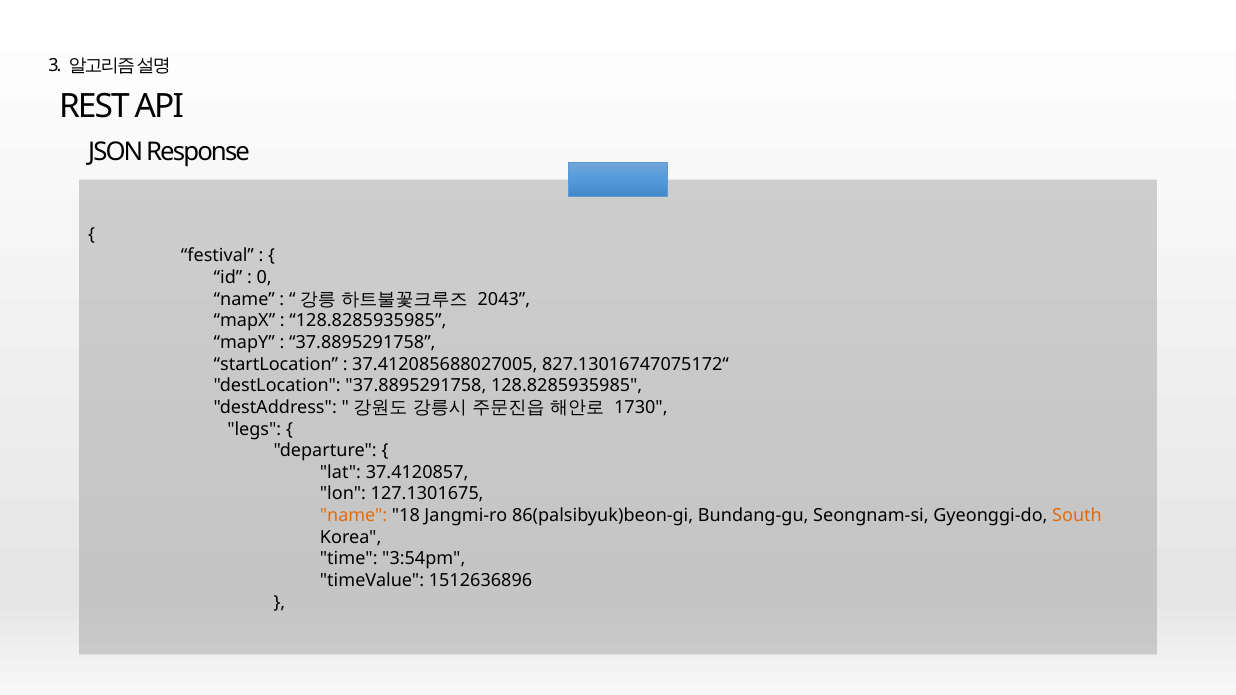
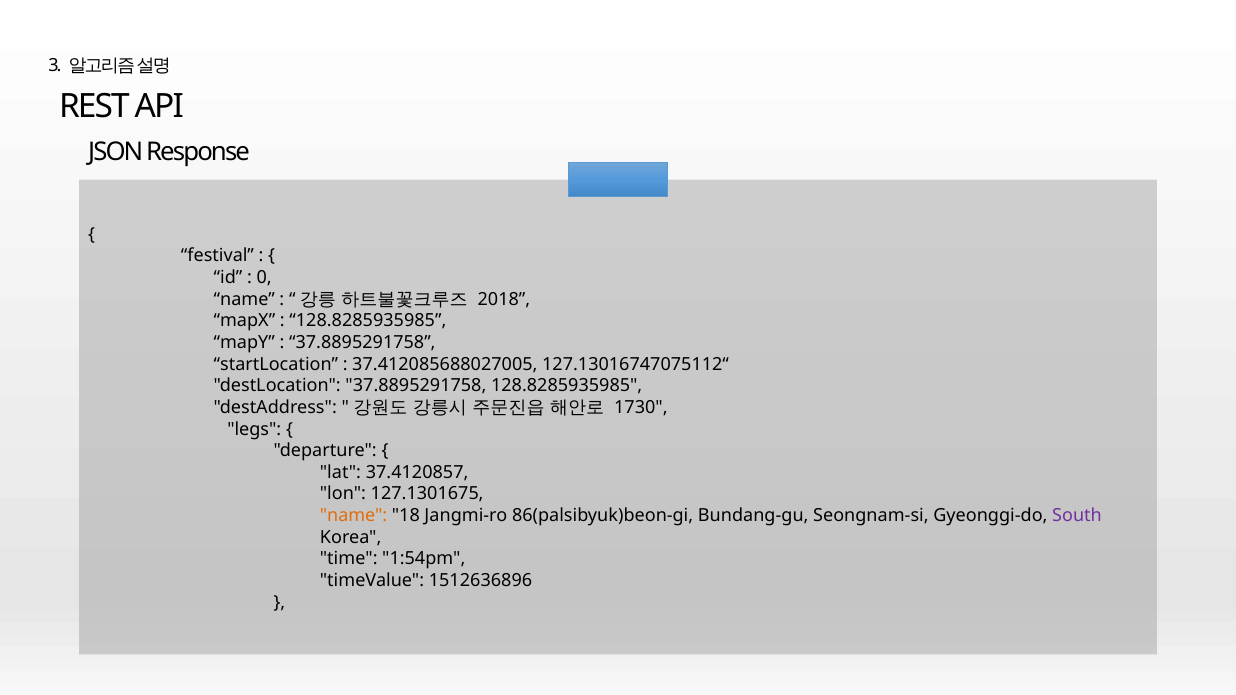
2043: 2043 -> 2018 (504, 299)
827.13016747075172“: 827.13016747075172“ -> 127.13016747075112“ (636, 364)
South colour: orange -> purple (1077, 516)
3:54pm: 3:54pm -> 1:54pm (424, 559)
